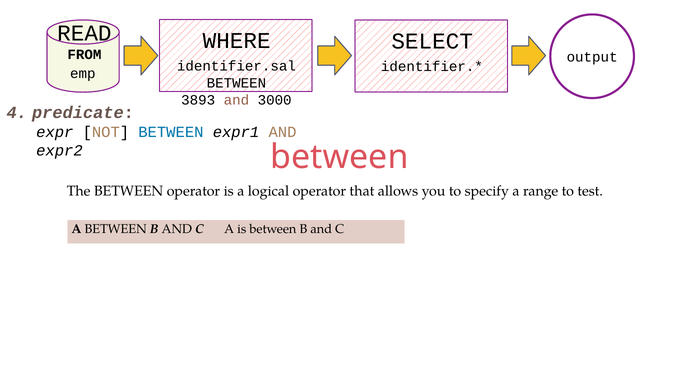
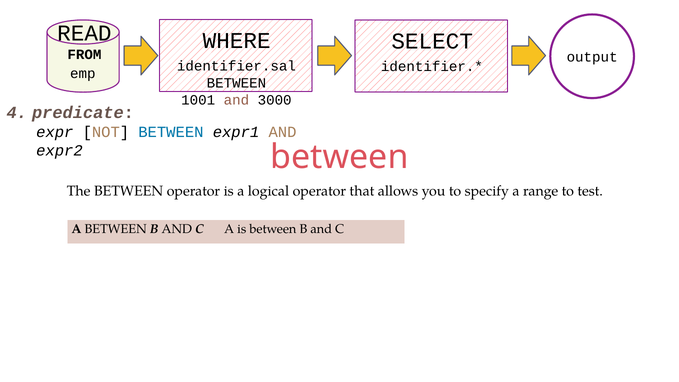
3893: 3893 -> 1001 (198, 100)
